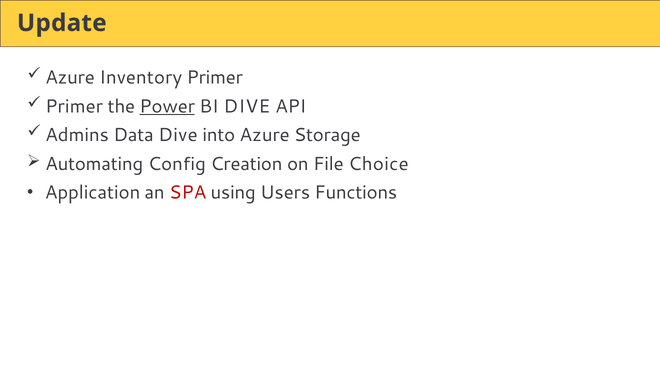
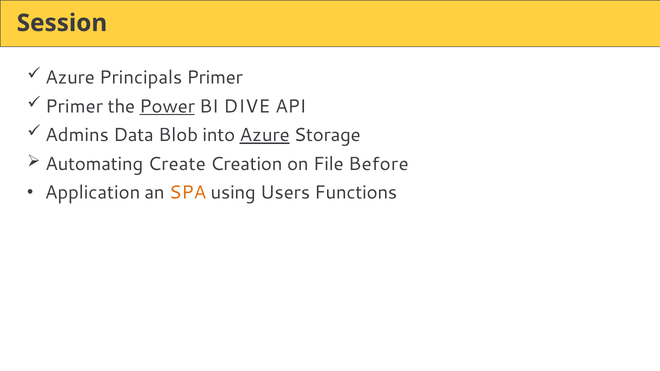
Update: Update -> Session (62, 23)
Inventory: Inventory -> Principals (141, 78)
Data Dive: Dive -> Blob (178, 135)
Azure underline: none -> present (265, 135)
Config: Config -> Create (177, 164)
Choice: Choice -> Before (378, 164)
SPA colour: red -> orange (188, 193)
